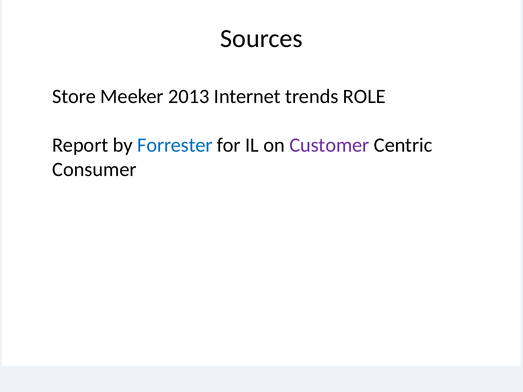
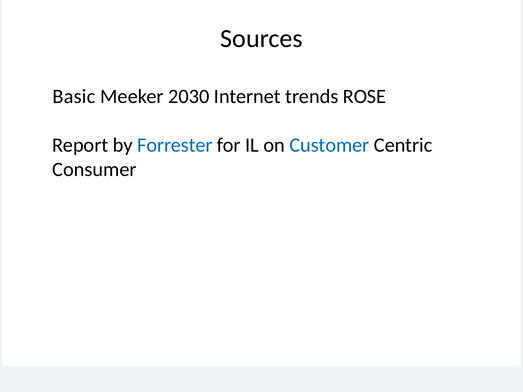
Store: Store -> Basic (74, 96)
2013: 2013 -> 2030 (189, 96)
ROLE: ROLE -> ROSE (364, 96)
Customer colour: purple -> blue (329, 145)
